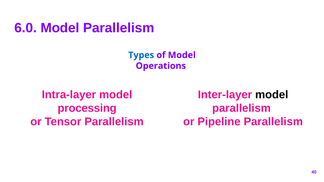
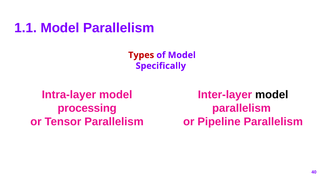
6.0: 6.0 -> 1.1 (26, 28)
Types colour: blue -> red (141, 55)
Operations: Operations -> Specifically (161, 66)
